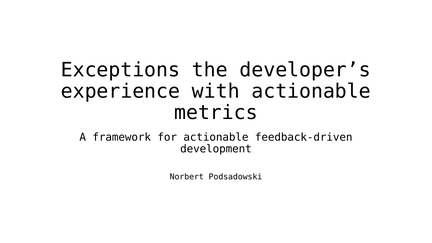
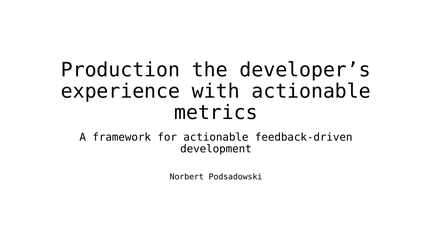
Exceptions: Exceptions -> Production (120, 70)
